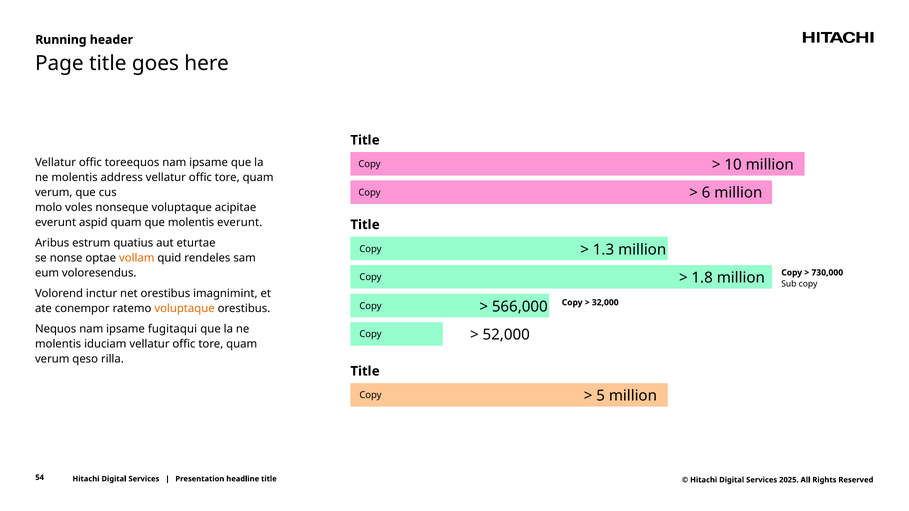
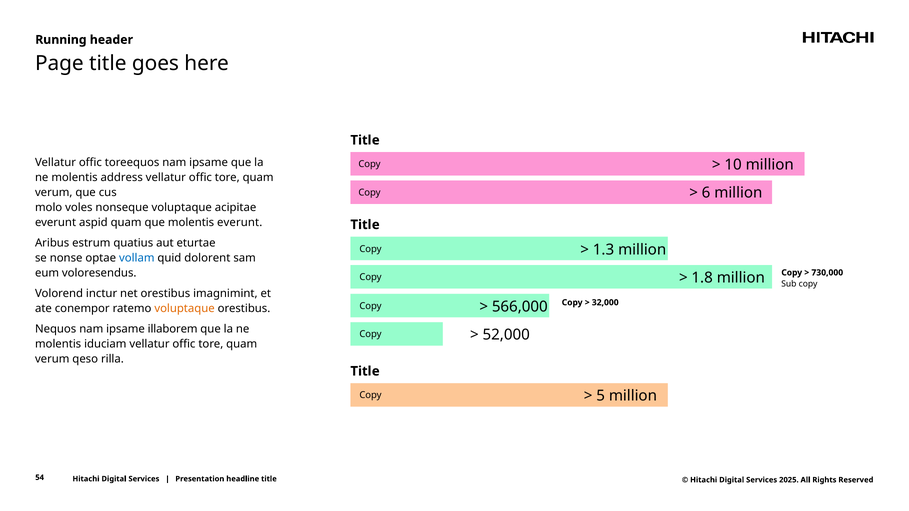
vollam colour: orange -> blue (137, 258)
rendeles: rendeles -> dolorent (207, 258)
fugitaqui: fugitaqui -> illaborem (173, 329)
